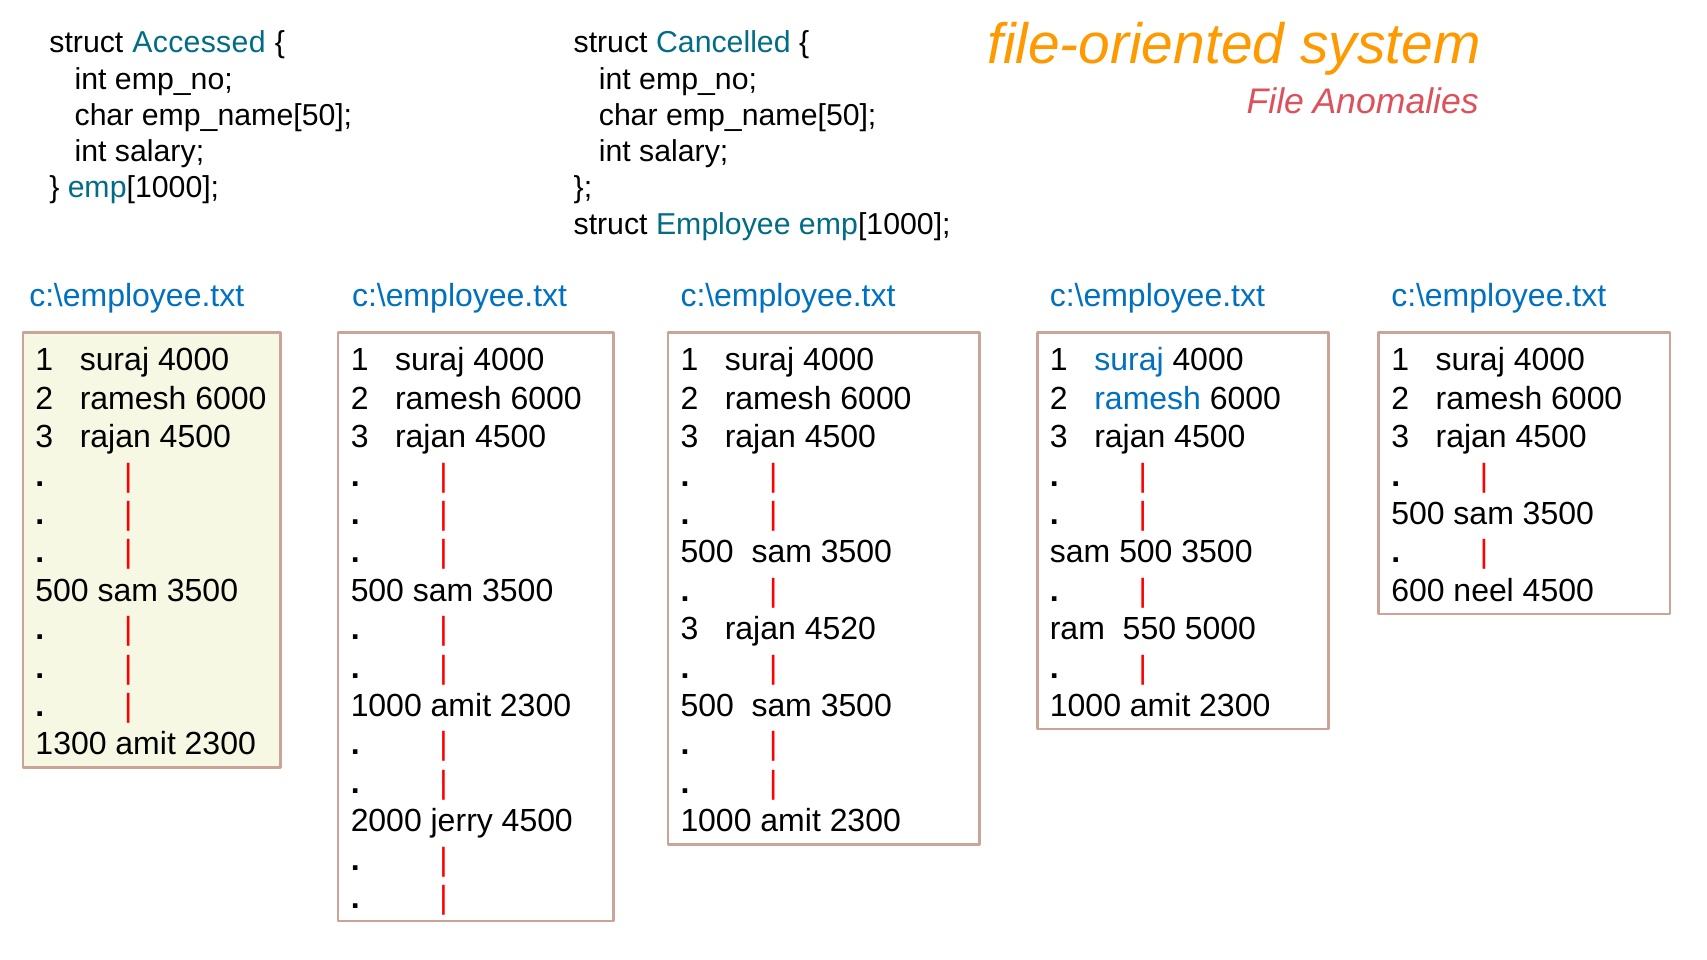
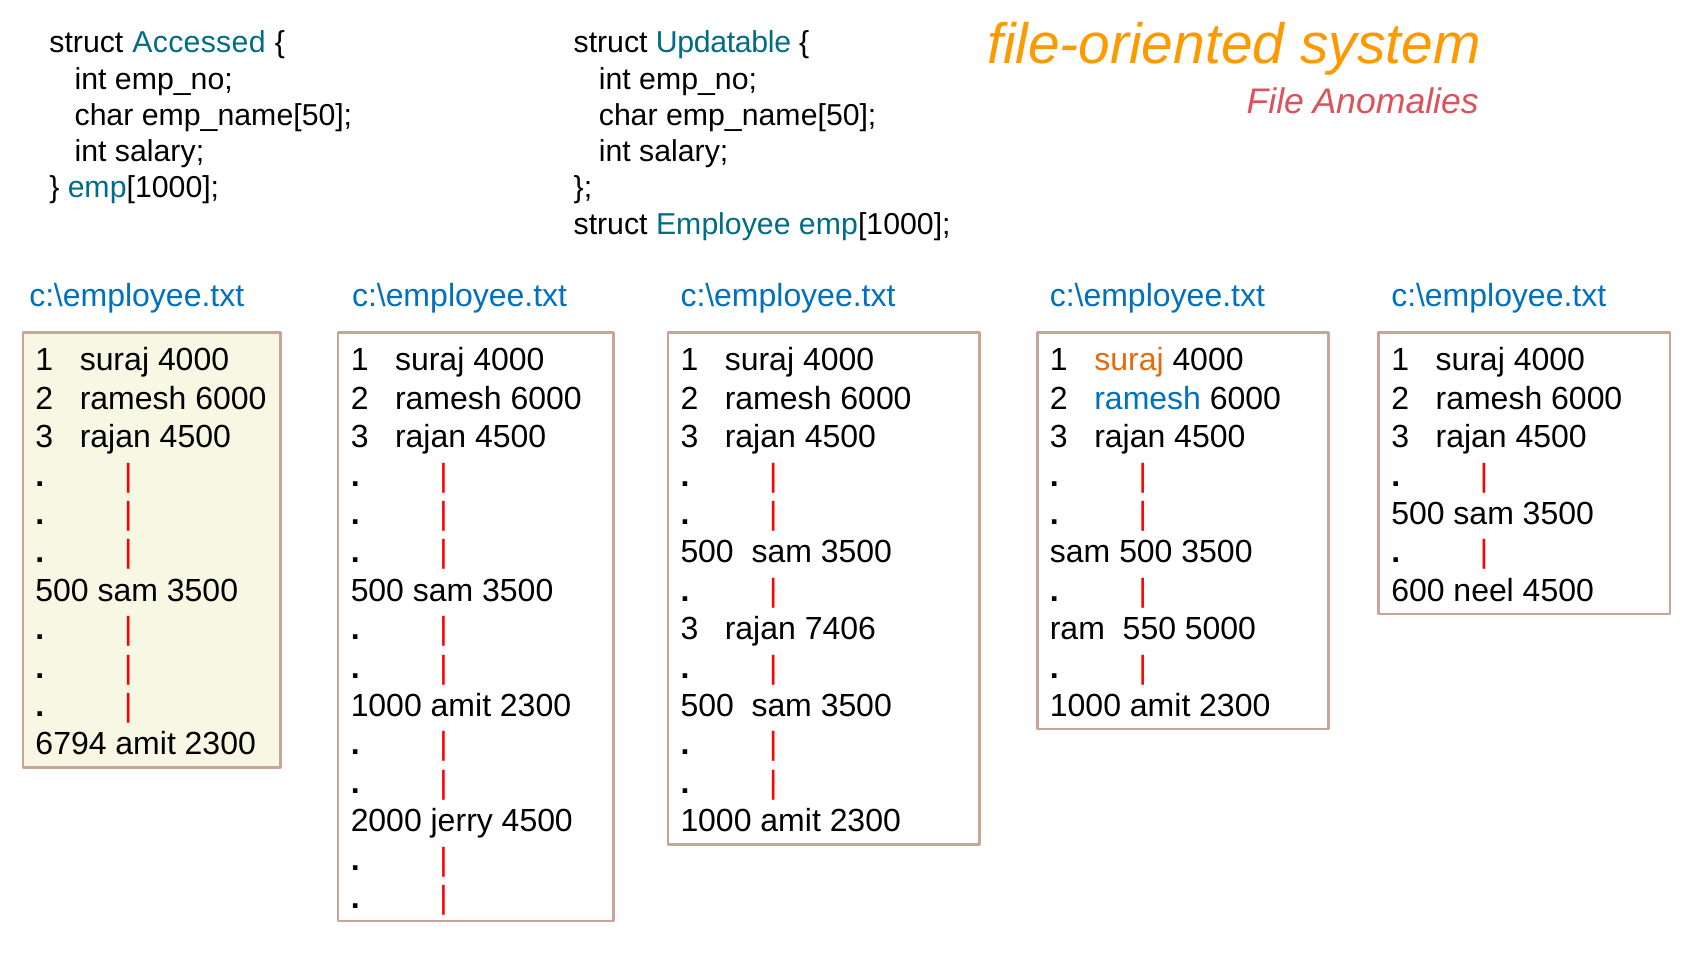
Cancelled: Cancelled -> Updatable (724, 43)
suraj colour: blue -> orange (1129, 360)
4520: 4520 -> 7406 (840, 629)
1300: 1300 -> 6794 (71, 744)
